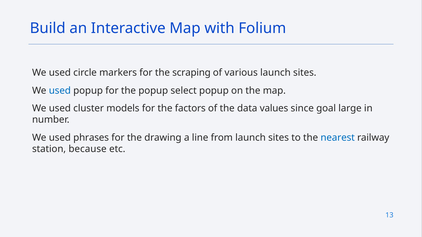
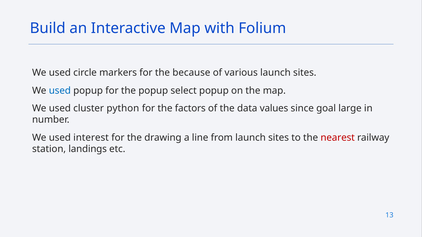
scraping: scraping -> because (191, 73)
models: models -> python (123, 108)
phrases: phrases -> interest (91, 138)
nearest colour: blue -> red (338, 138)
because: because -> landings (88, 149)
